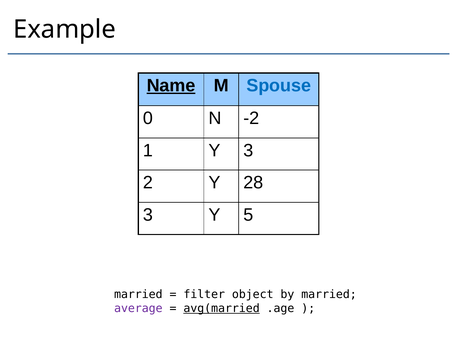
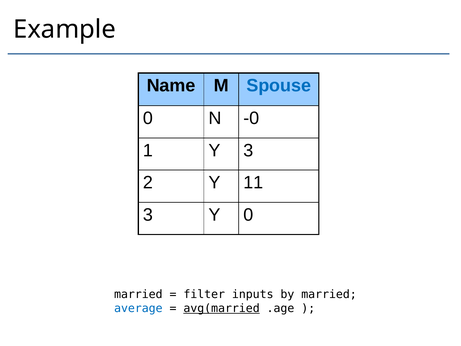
Name underline: present -> none (171, 86)
-2: -2 -> -0 (251, 118)
28: 28 -> 11 (253, 182)
Y 5: 5 -> 0 (248, 215)
object: object -> inputs (253, 294)
average colour: purple -> blue (138, 308)
